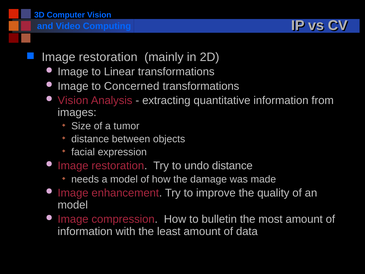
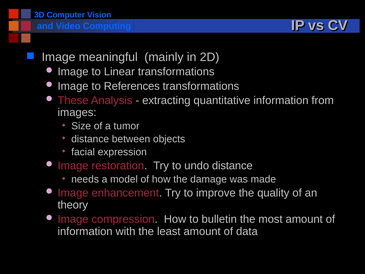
restoration: restoration -> meaningful (108, 57)
Concerned: Concerned -> References (132, 86)
Vision: Vision -> These (73, 100)
model: model -> theory (73, 205)
